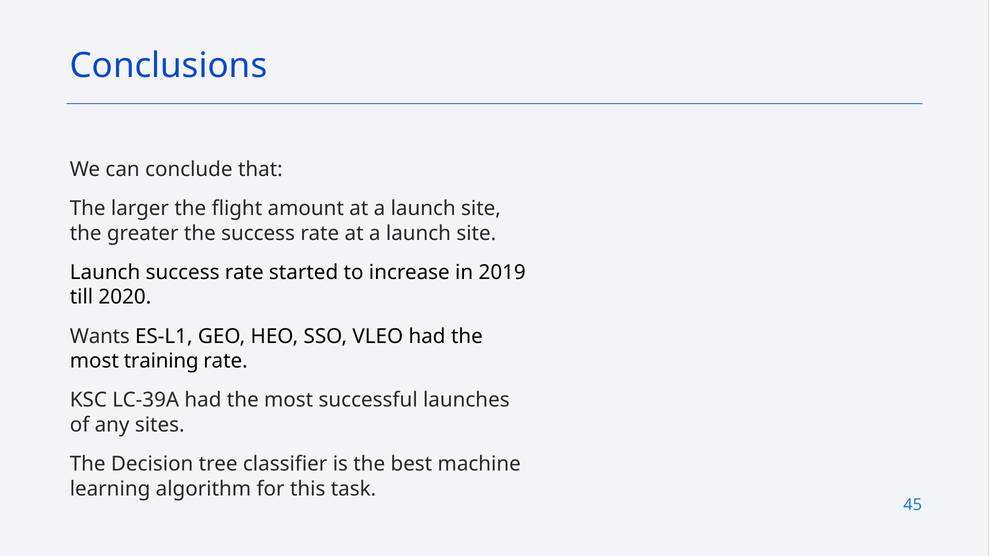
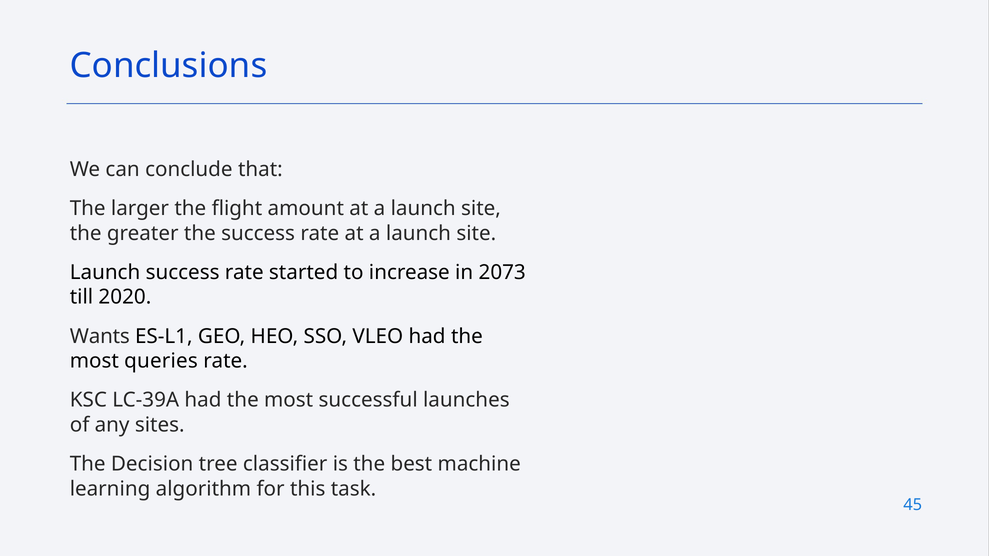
2019: 2019 -> 2073 (502, 273)
training: training -> queries (161, 361)
